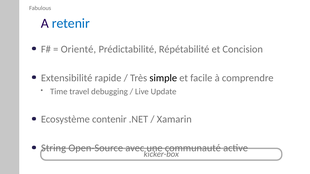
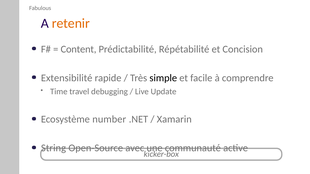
retenir colour: blue -> orange (71, 23)
Orienté: Orienté -> Content (79, 49)
contenir: contenir -> number (109, 120)
